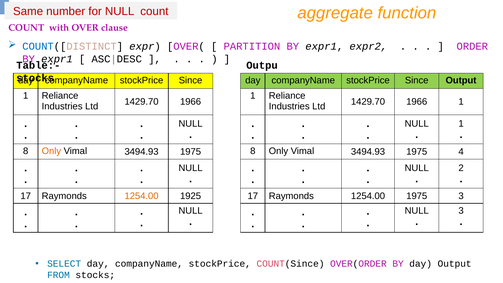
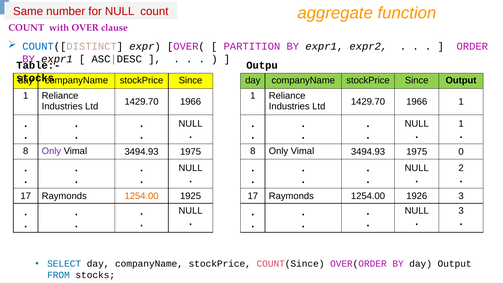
Only colour: orange -> purple (51, 151)
4: 4 -> 0 (461, 152)
1254.00 1975: 1975 -> 1926 (417, 196)
